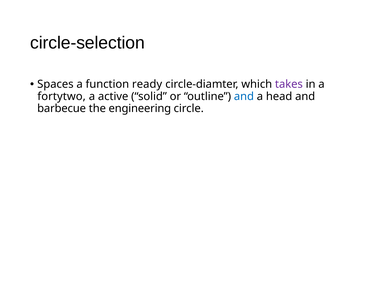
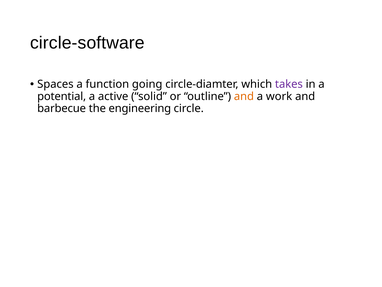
circle-selection: circle-selection -> circle-software (87, 43)
ready: ready -> going (147, 84)
fortytwo: fortytwo -> potential (62, 96)
and colour: blue -> orange (244, 96)
head: head -> work (279, 96)
